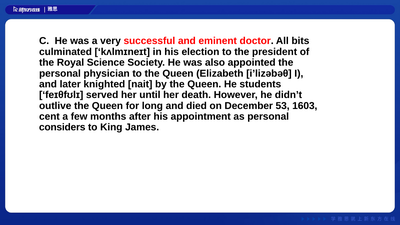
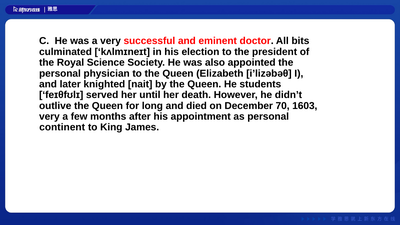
53: 53 -> 70 (283, 106)
cent: cent -> very (49, 117)
considers: considers -> continent (62, 127)
